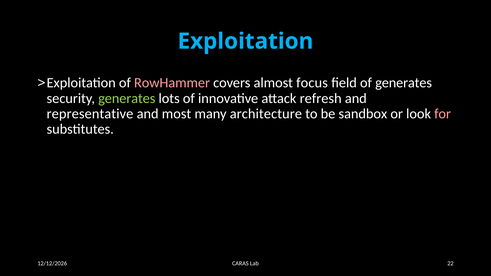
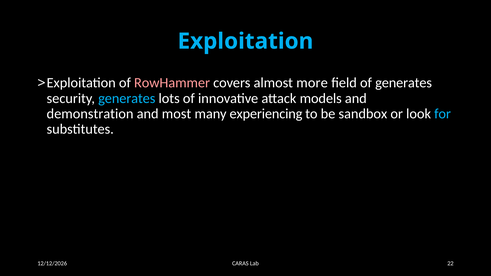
focus: focus -> more (312, 83)
generates colour: light green -> light blue (127, 98)
refresh: refresh -> models (321, 98)
representative: representative -> demonstration (90, 114)
architecture: architecture -> experiencing (266, 114)
for colour: pink -> light blue (443, 114)
